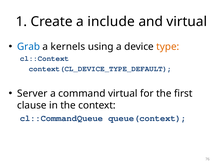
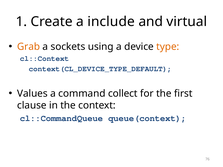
Grab colour: blue -> orange (29, 47)
kernels: kernels -> sockets (68, 47)
Server: Server -> Values (32, 94)
command virtual: virtual -> collect (123, 94)
